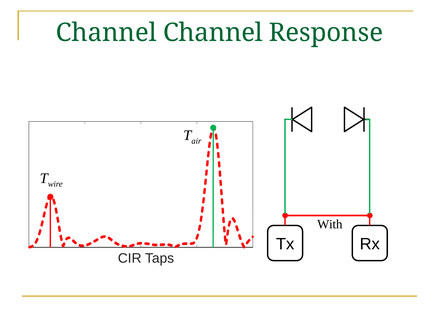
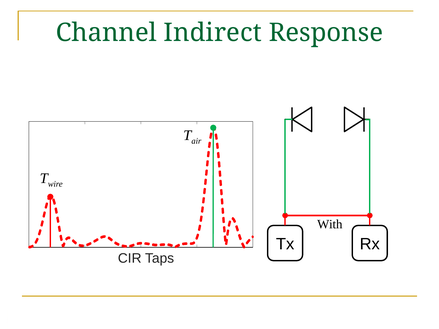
Channel Channel: Channel -> Indirect (213, 33)
